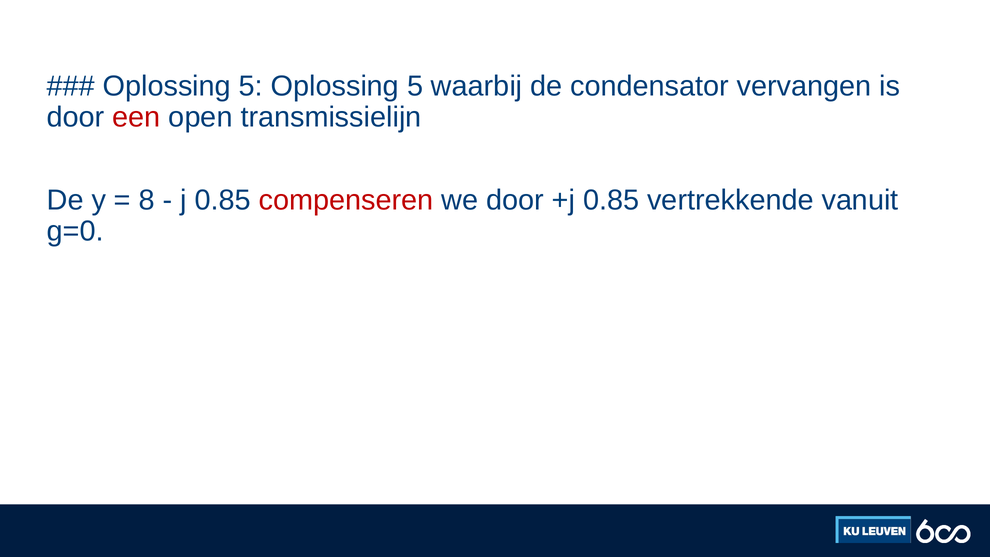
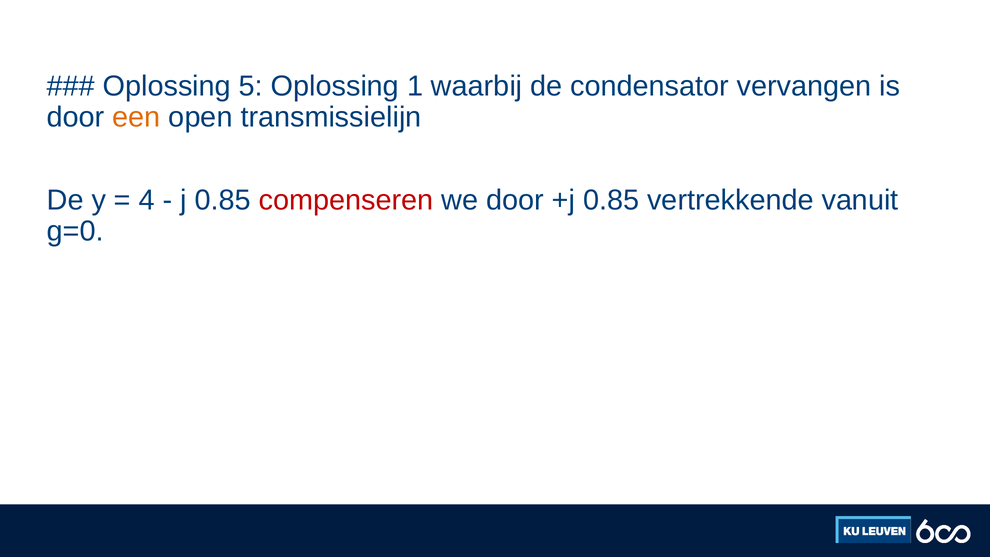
5 Oplossing 5: 5 -> 1 (415, 86)
een colour: red -> orange (136, 117)
8: 8 -> 4 (147, 200)
